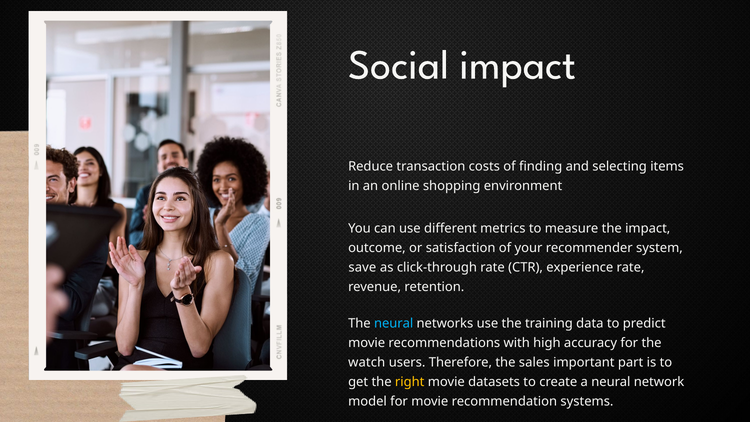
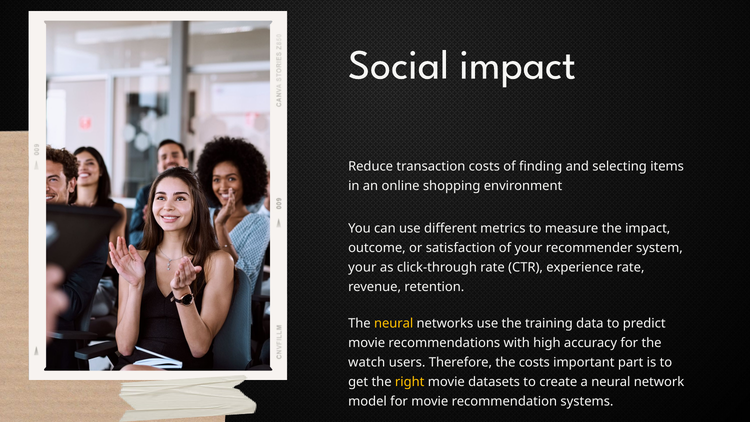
save: save -> your (362, 267)
neural colour: light blue -> yellow (394, 323)
the sales: sales -> costs (534, 362)
